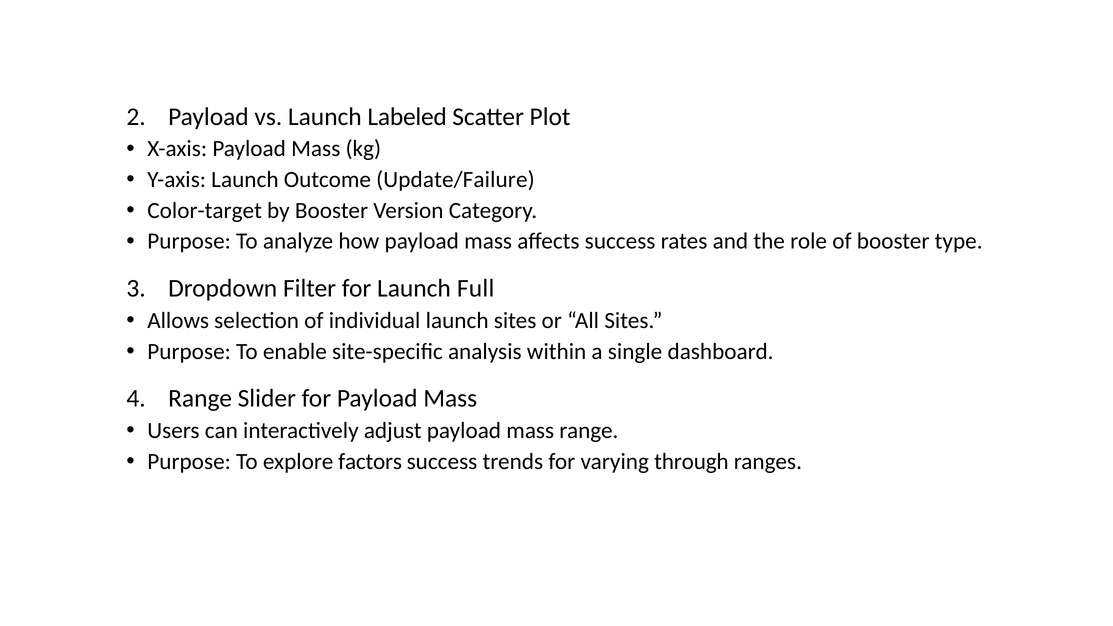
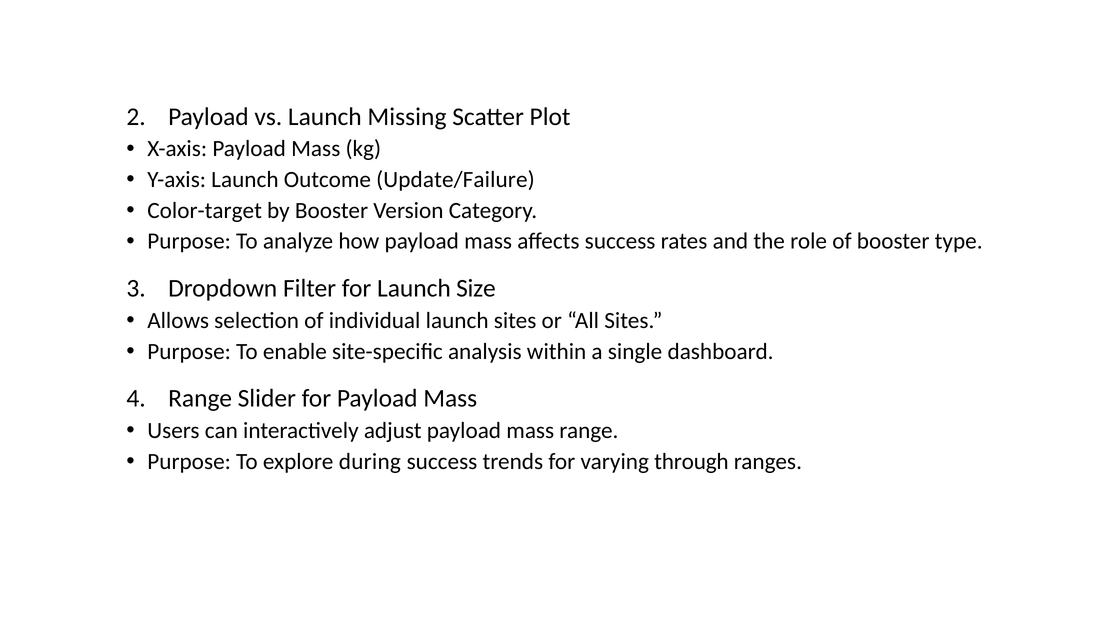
Labeled: Labeled -> Missing (407, 117)
Full: Full -> Size (476, 288)
factors: factors -> during (370, 461)
